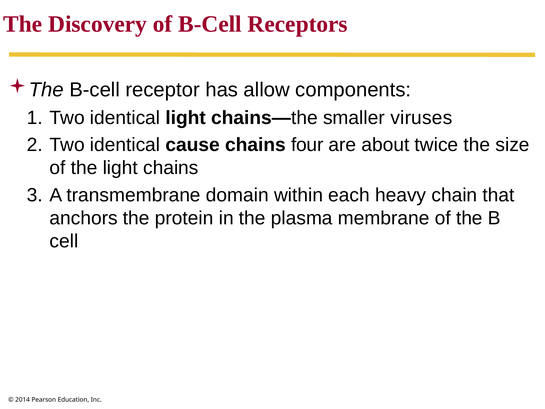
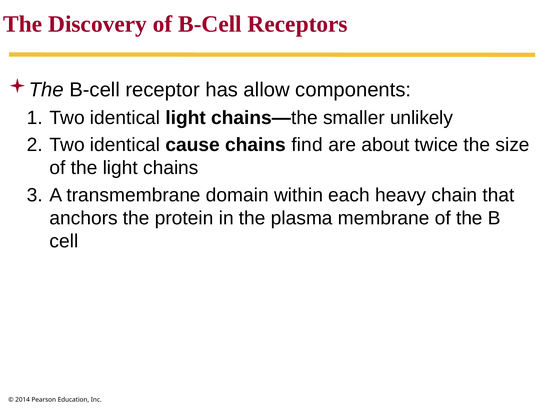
viruses: viruses -> unlikely (422, 118)
four: four -> find (307, 145)
